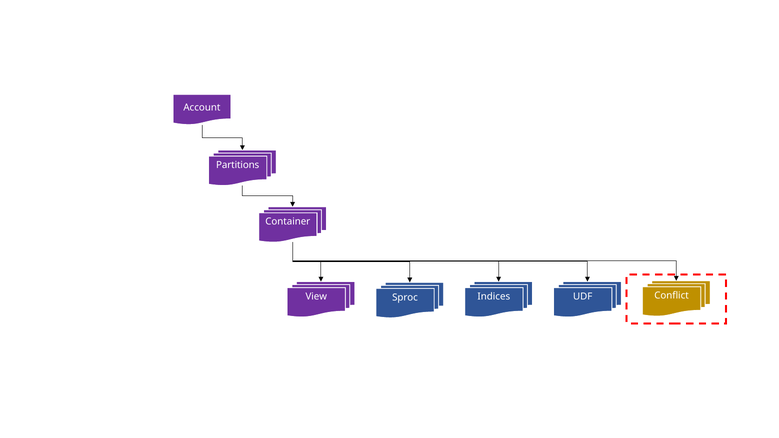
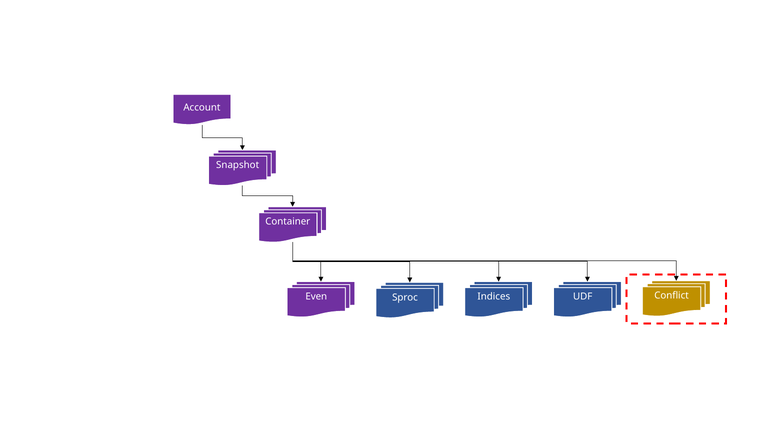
Partitions: Partitions -> Snapshot (238, 165)
View: View -> Even (316, 297)
